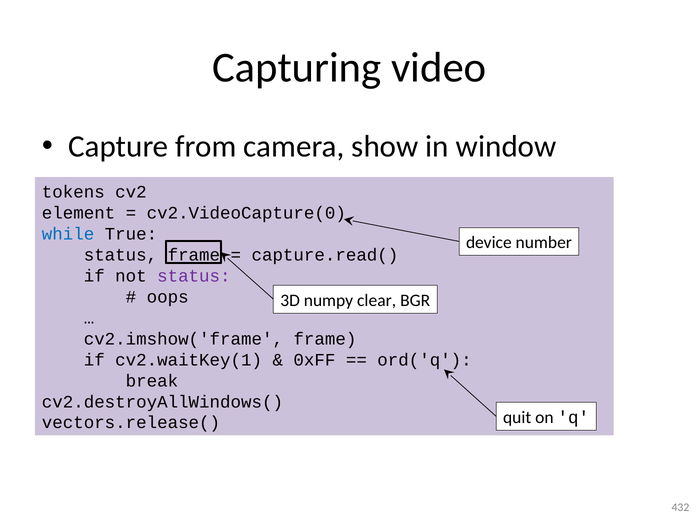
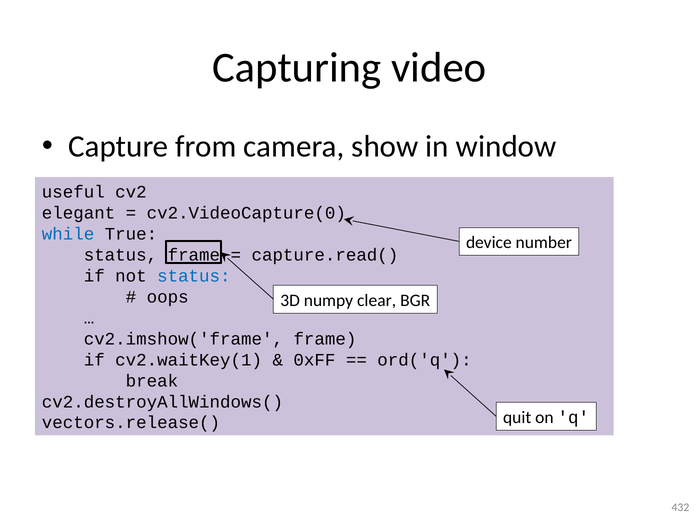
tokens: tokens -> useful (73, 192)
element: element -> elegant (79, 213)
status colour: purple -> blue (194, 276)
